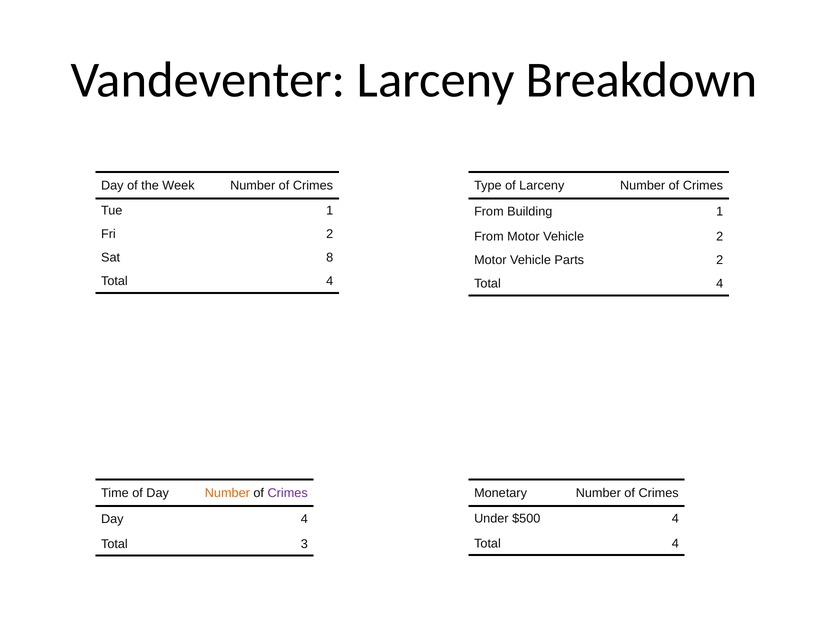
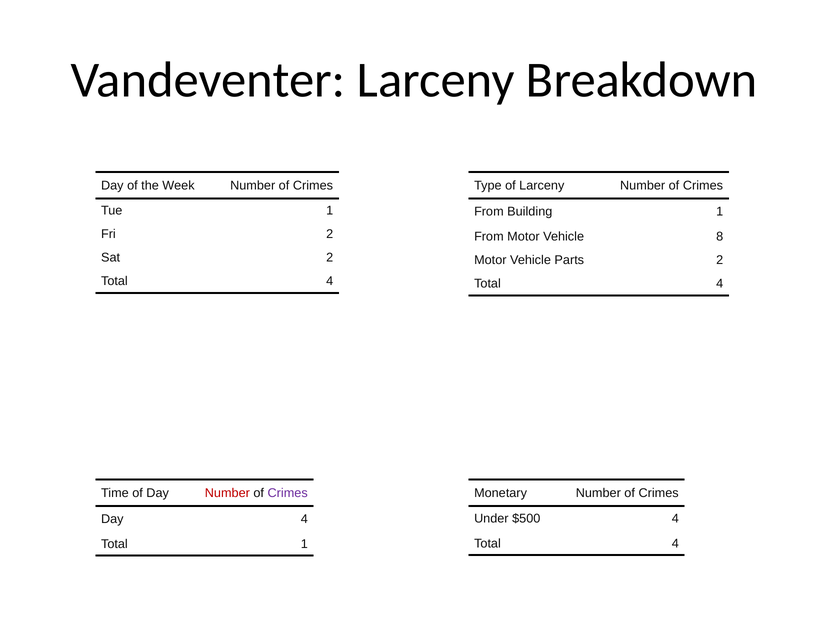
Vehicle 2: 2 -> 8 (720, 237)
Sat 8: 8 -> 2 (330, 258)
Number colour: orange -> red (227, 494)
Total 3: 3 -> 1 (304, 545)
